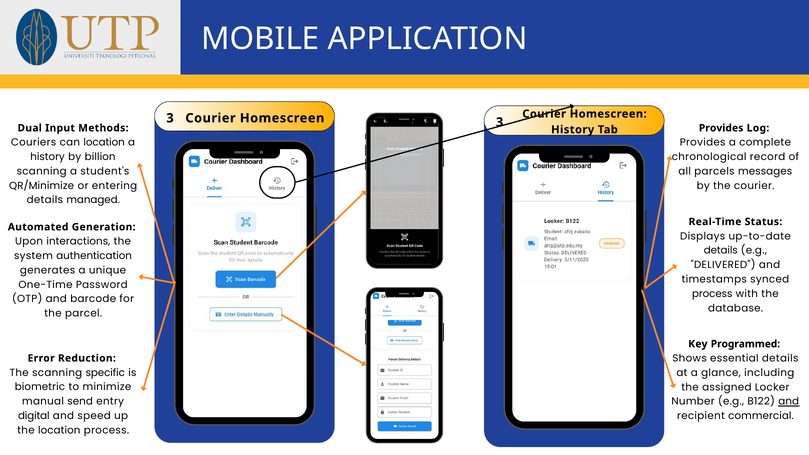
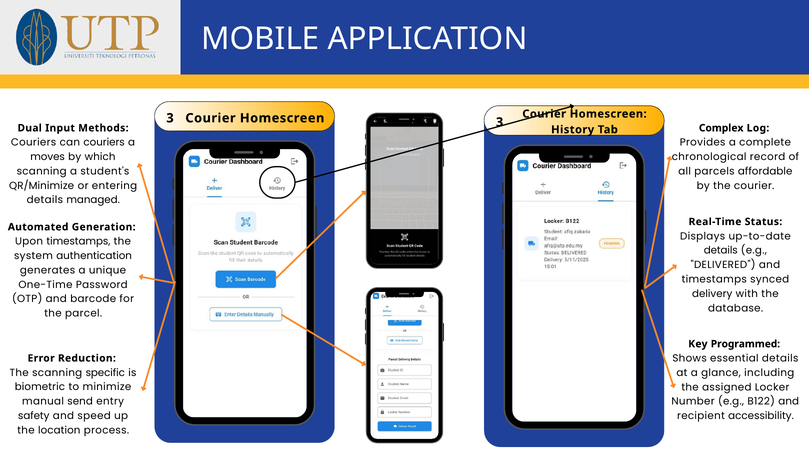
Provides: Provides -> Complex (721, 128)
can location: location -> couriers (104, 142)
history: history -> moves (48, 157)
billion: billion -> which (100, 157)
messages: messages -> affordable (765, 171)
Upon interactions: interactions -> timestamps (78, 241)
process: process -> delivery (712, 294)
and underline: present -> none (789, 402)
digital: digital -> safety (34, 416)
commercial: commercial -> accessibility (761, 416)
